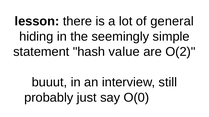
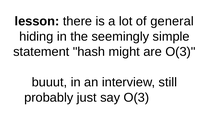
value: value -> might (124, 52)
are O(2: O(2 -> O(3 (180, 52)
say O(0: O(0 -> O(3 (136, 98)
